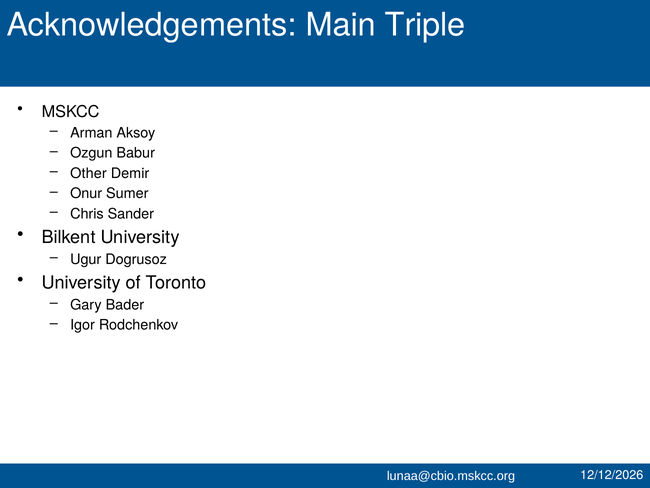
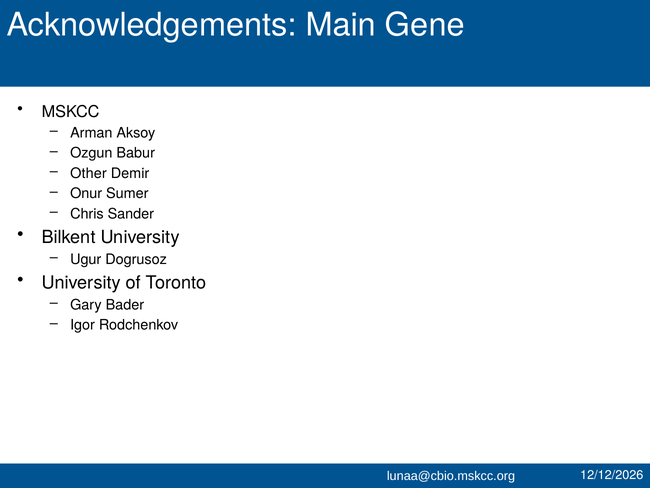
Triple: Triple -> Gene (425, 25)
